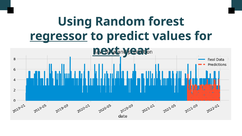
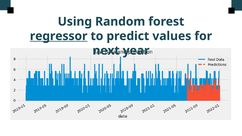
next underline: present -> none (106, 51)
